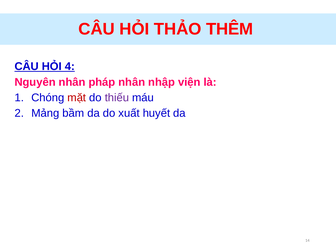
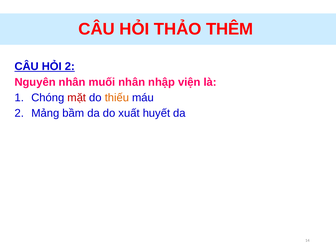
HỎI 4: 4 -> 2 (70, 66)
pháp: pháp -> muối (102, 82)
thiếu colour: purple -> orange (117, 98)
